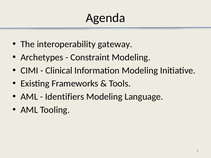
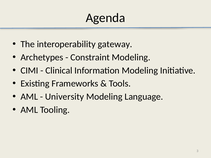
Identifiers: Identifiers -> University (65, 97)
